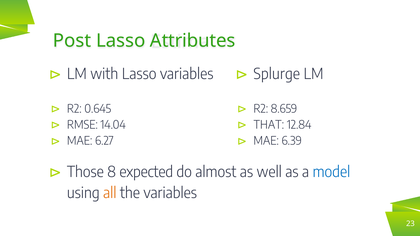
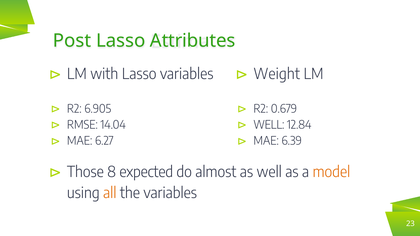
Splurge: Splurge -> Weight (277, 74)
0.645: 0.645 -> 6.905 (98, 109)
8.659: 8.659 -> 0.679 (284, 109)
THAT: THAT -> WELL (269, 125)
model colour: blue -> orange (331, 173)
